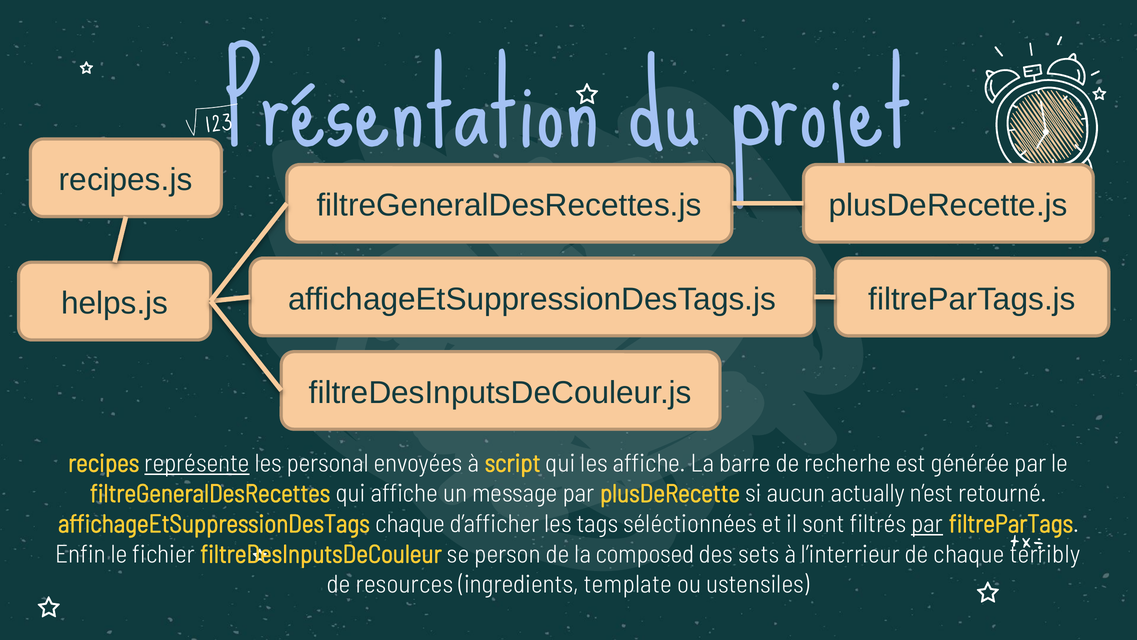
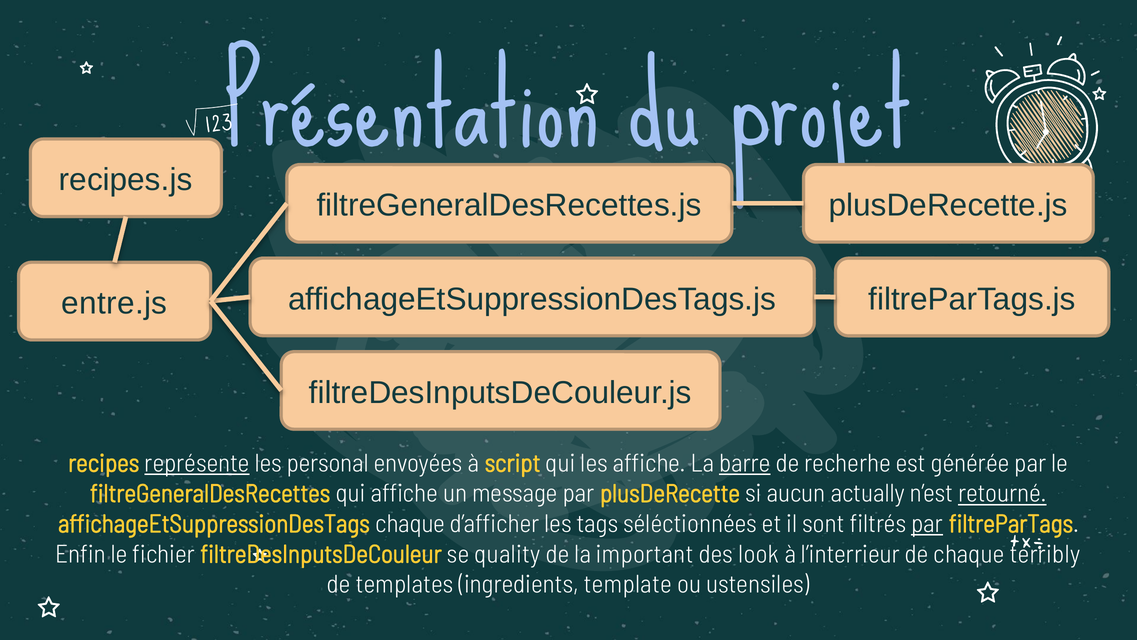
helps.js: helps.js -> entre.js (114, 303)
barre underline: none -> present (745, 463)
retourné underline: none -> present (1002, 493)
person: person -> quality (507, 554)
composed: composed -> important (645, 554)
sets: sets -> look (759, 554)
resources: resources -> templates (405, 584)
